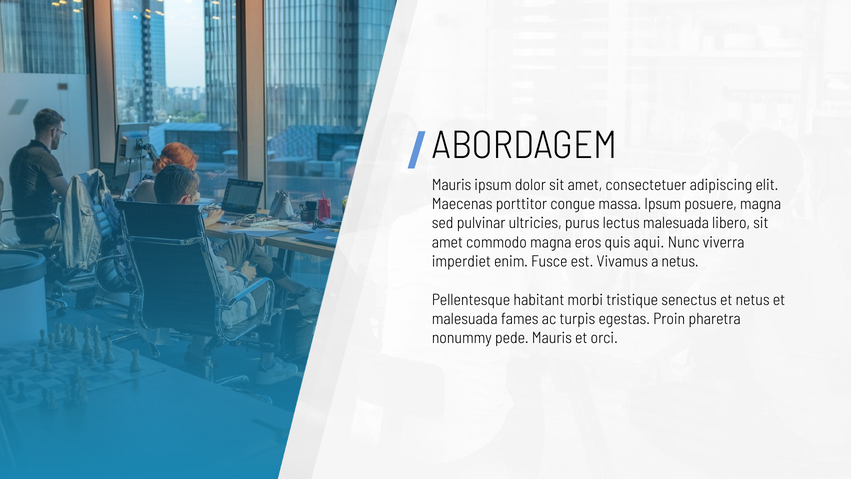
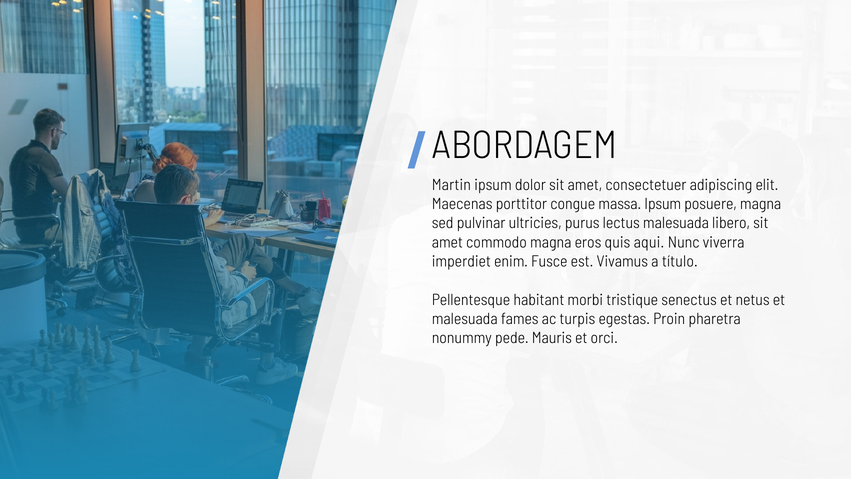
Mauris: Mauris -> Martin (451, 185)
a netus: netus -> título (680, 261)
